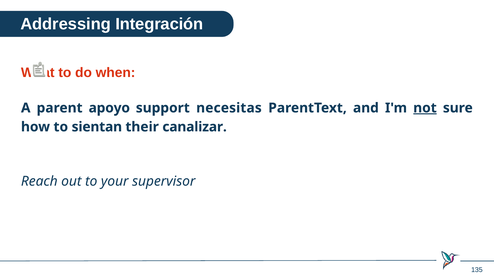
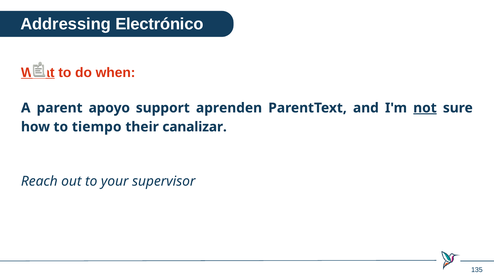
Integración: Integración -> Electrónico (159, 24)
What underline: none -> present (38, 72)
necesitas: necesitas -> aprenden (229, 108)
sientan: sientan -> tiempo (97, 127)
